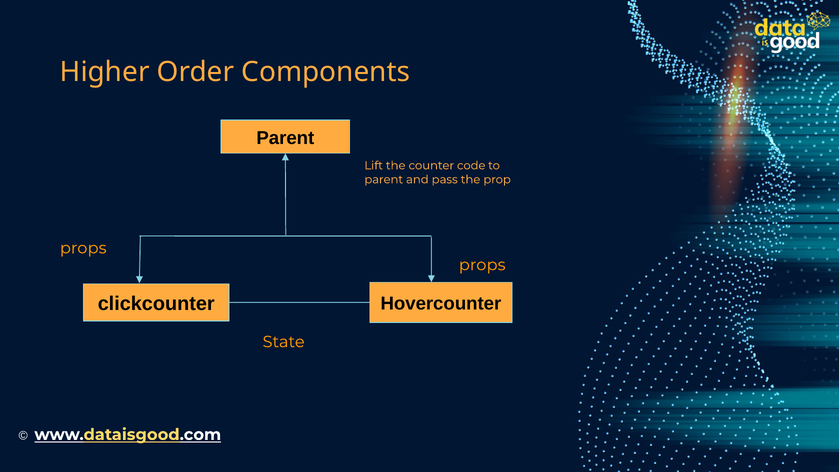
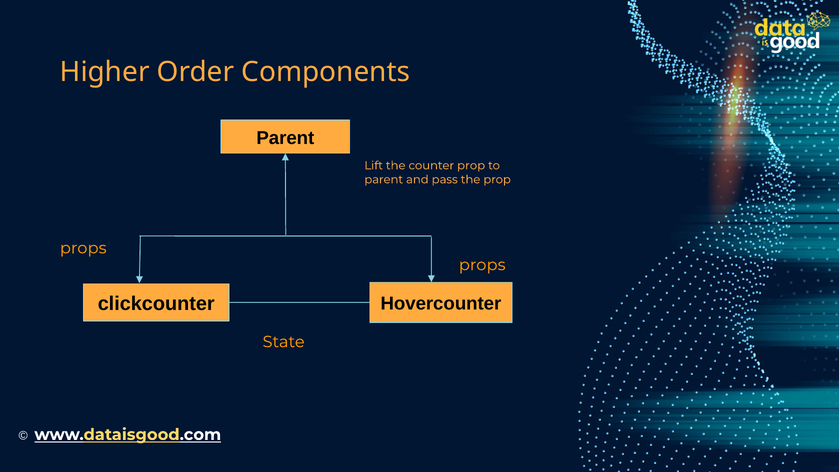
counter code: code -> prop (471, 165)
